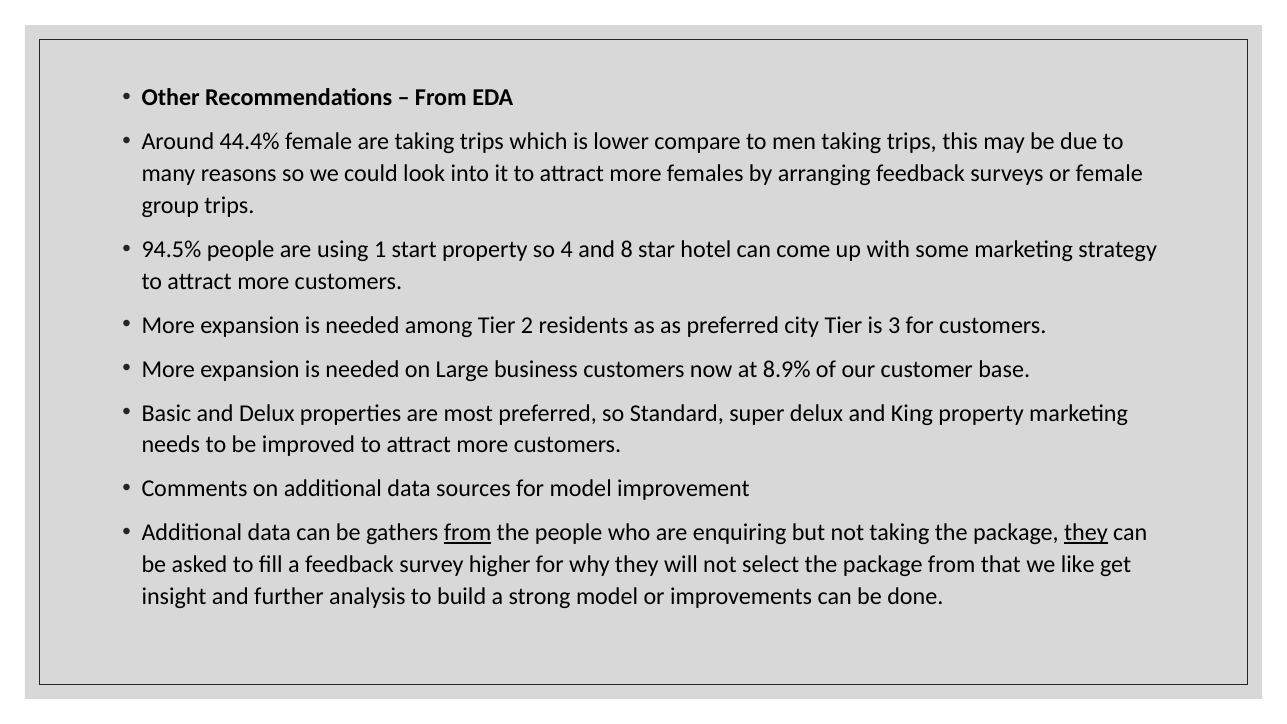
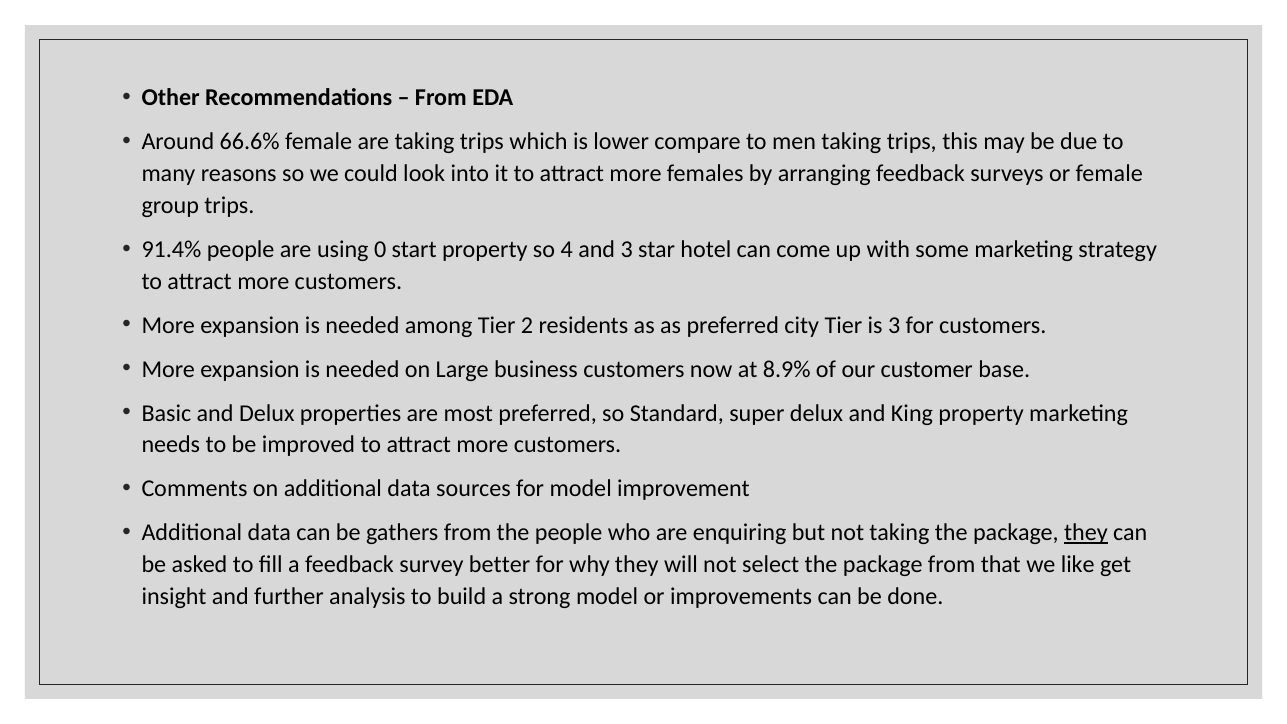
44.4%: 44.4% -> 66.6% (250, 142)
94.5%: 94.5% -> 91.4% (171, 249)
1: 1 -> 0 (380, 249)
and 8: 8 -> 3 (627, 249)
from underline: present -> none (468, 533)
higher: higher -> better (500, 565)
